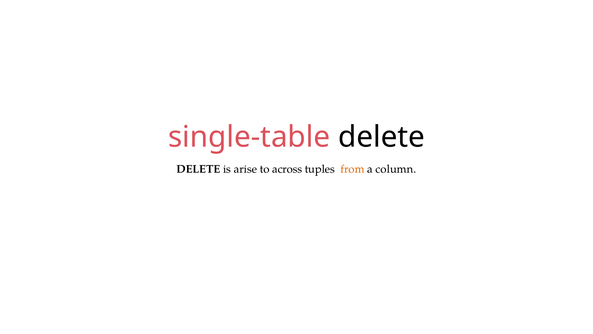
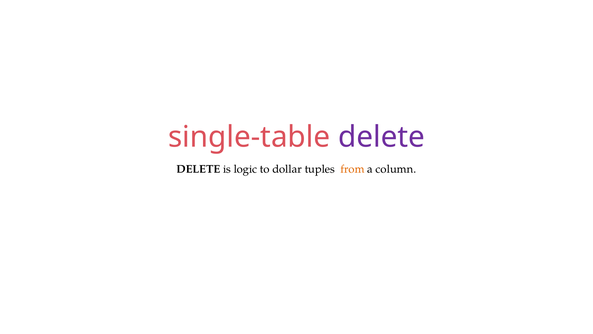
delete colour: black -> purple (381, 137)
arise: arise -> logic (245, 169)
across: across -> dollar (287, 169)
